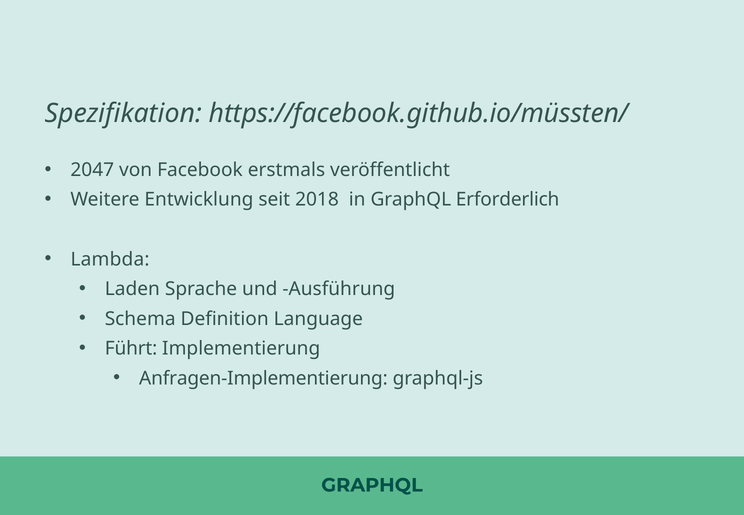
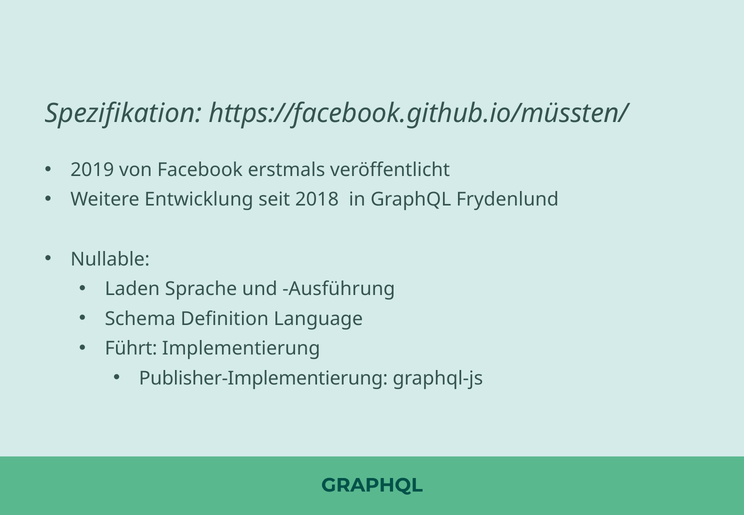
2047: 2047 -> 2019 (92, 170)
Erforderlich: Erforderlich -> Frydenlund (507, 200)
Lambda: Lambda -> Nullable (110, 259)
Anfragen-Implementierung: Anfragen-Implementierung -> Publisher-Implementierung (263, 378)
